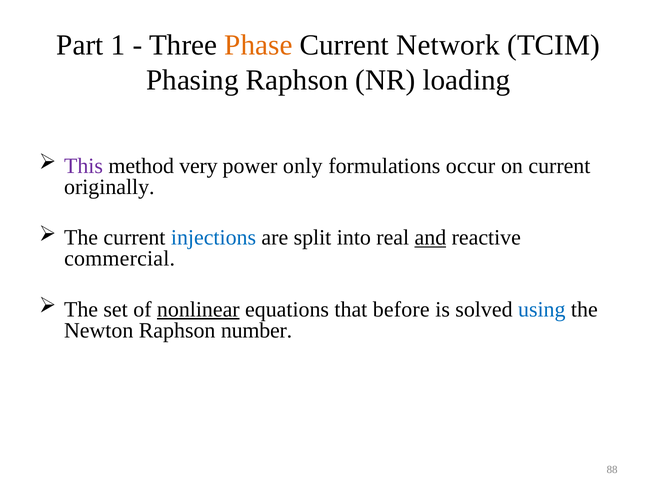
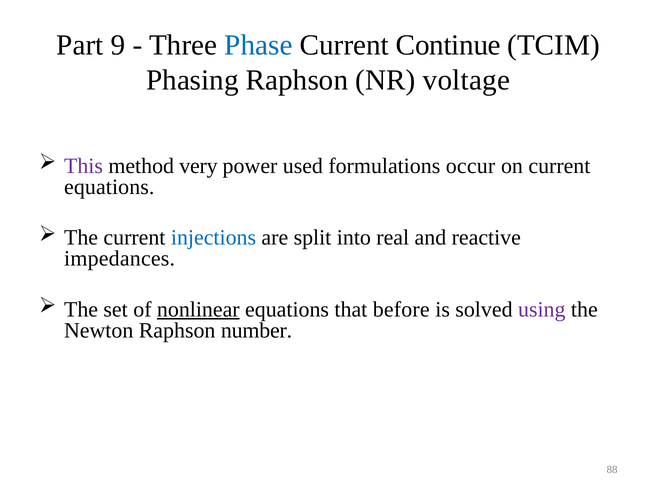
1: 1 -> 9 (118, 45)
Phase colour: orange -> blue (259, 45)
Network: Network -> Continue (448, 45)
loading: loading -> voltage (466, 80)
only: only -> used (303, 166)
originally: originally -> equations (109, 187)
and underline: present -> none (430, 238)
commercial: commercial -> impedances (120, 259)
using colour: blue -> purple (542, 310)
